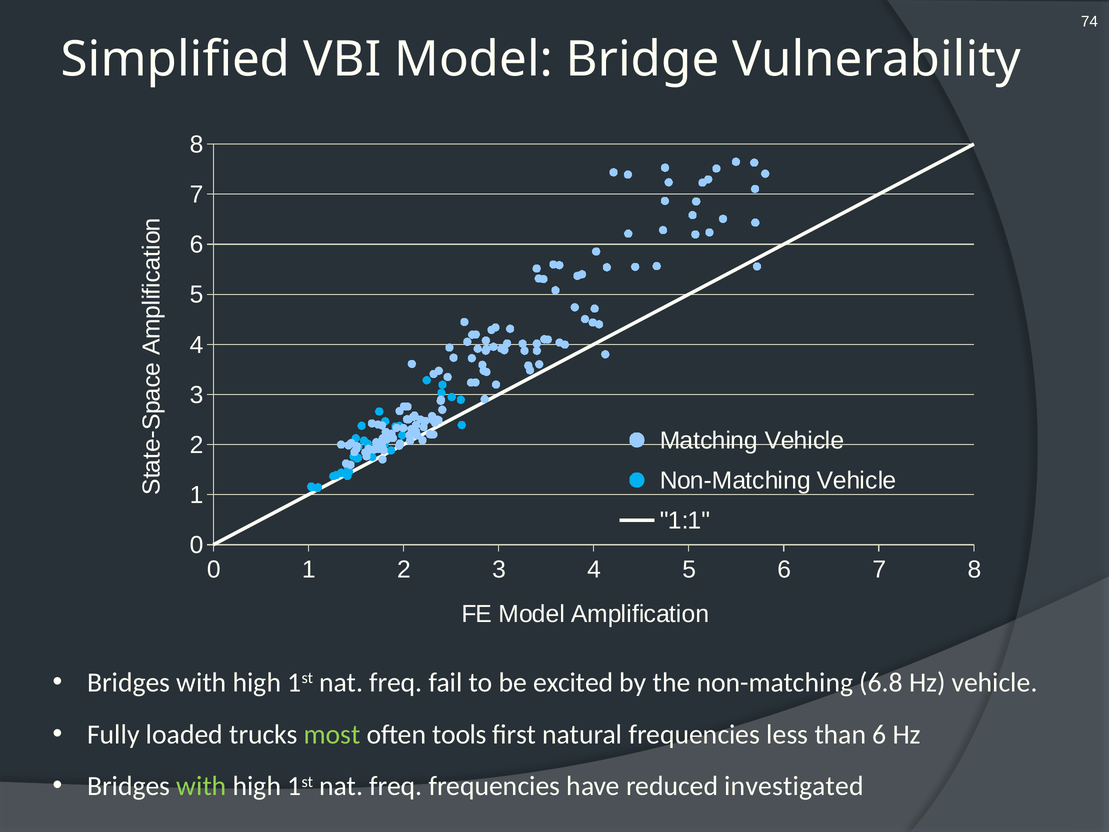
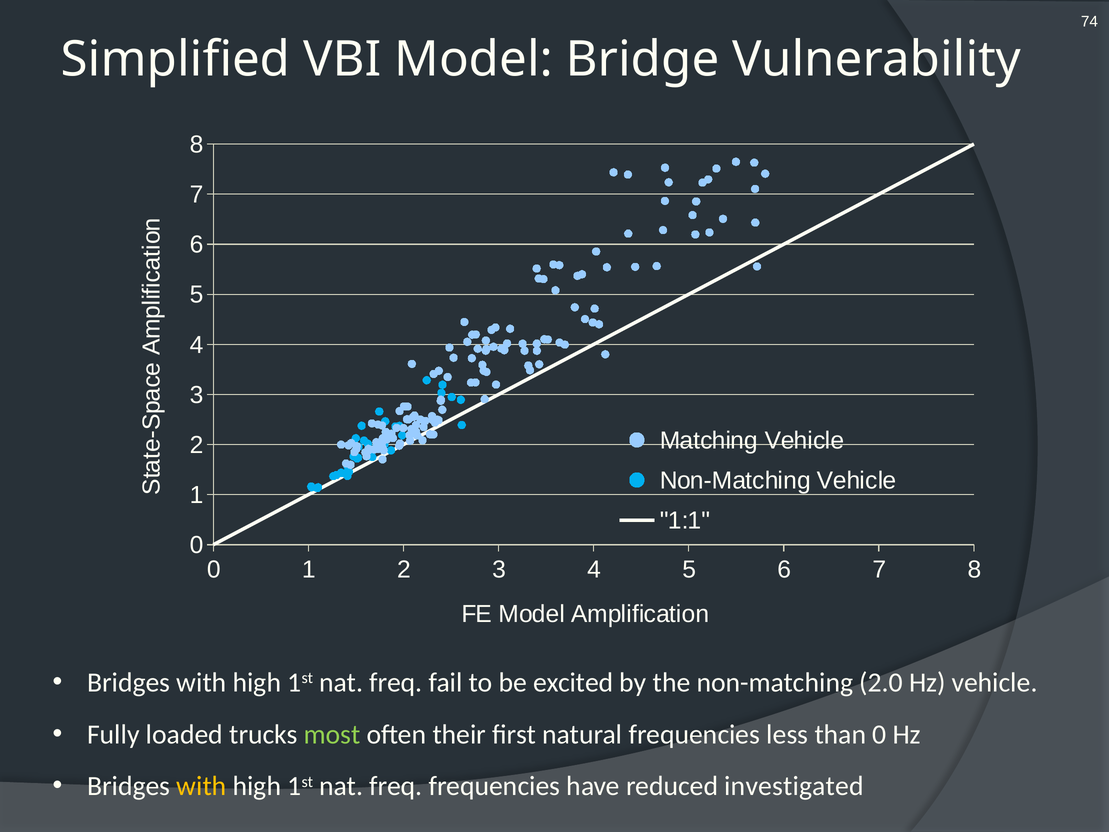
6.8: 6.8 -> 2.0 (881, 682)
tools: tools -> their (459, 734)
than 6: 6 -> 0 (879, 734)
with colour: light green -> yellow (201, 786)
